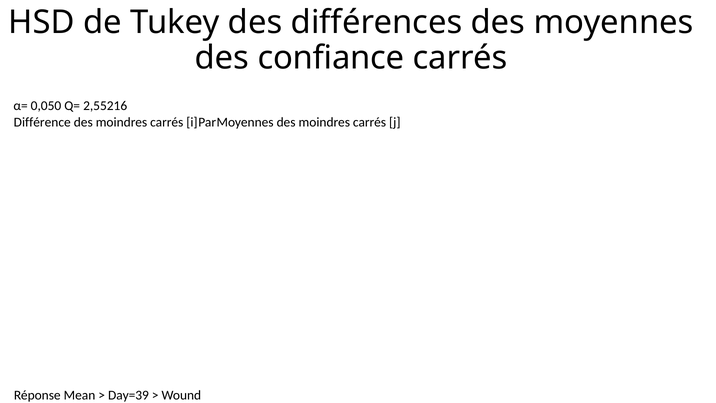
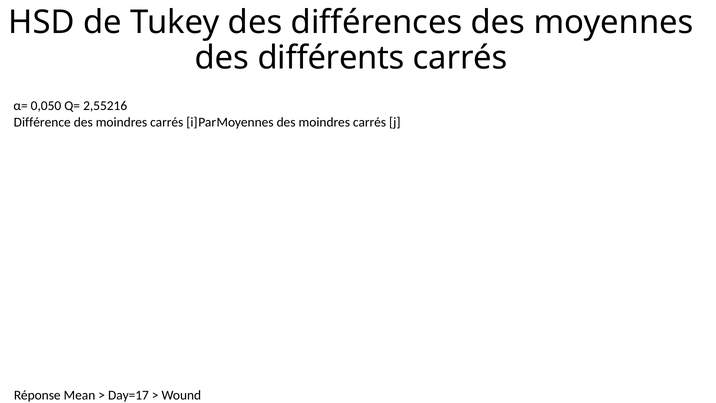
confiance: confiance -> différents (331, 58)
Day=39: Day=39 -> Day=17 (128, 395)
